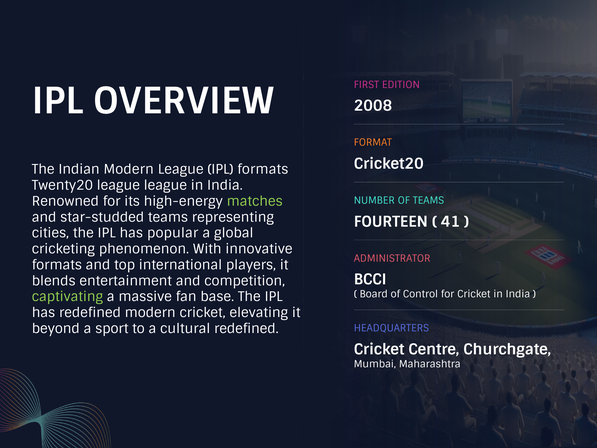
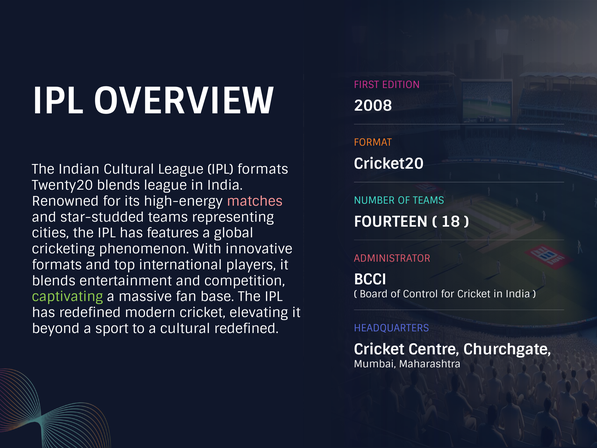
Indian Modern: Modern -> Cultural (129, 169)
Twenty20 league: league -> blends (118, 185)
matches colour: light green -> pink (255, 201)
41: 41 -> 18 (451, 222)
popular: popular -> features (173, 233)
